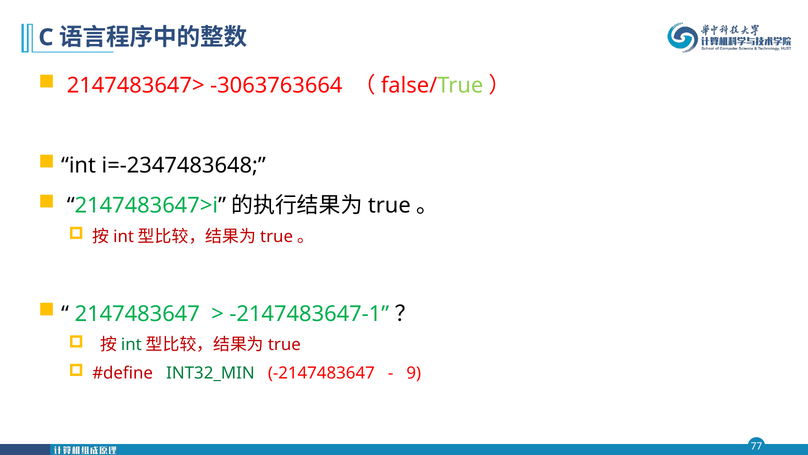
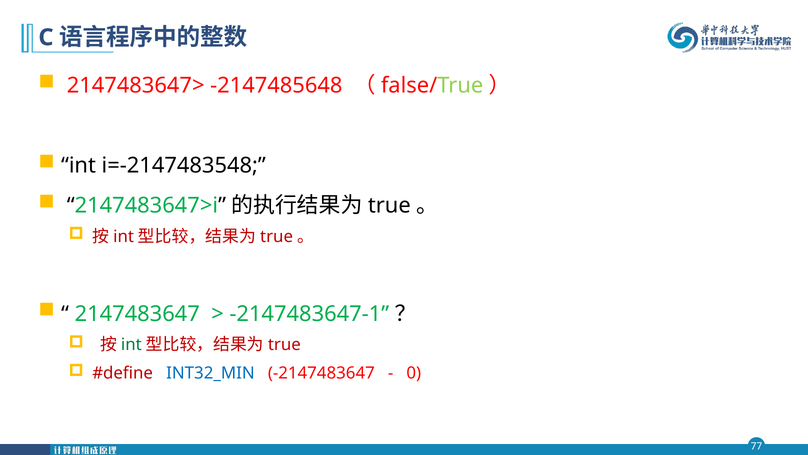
-3063763664: -3063763664 -> -2147485648 (276, 85)
i=-2347483648: i=-2347483648 -> i=-2147483548 (184, 165)
INT32_MIN colour: green -> blue (210, 373)
9: 9 -> 0 (414, 373)
